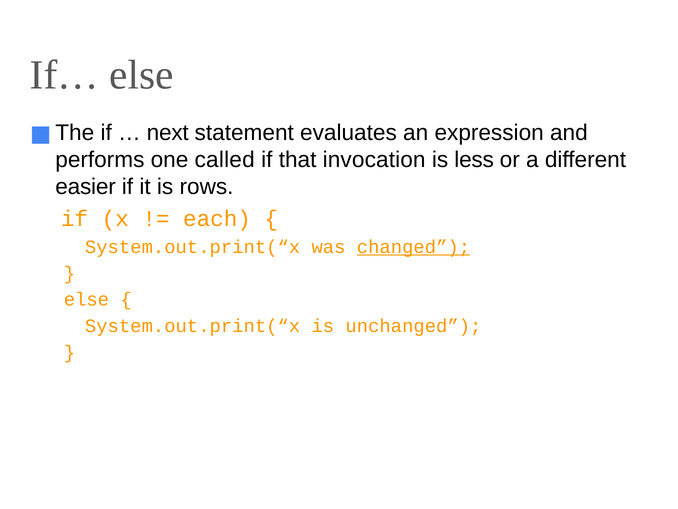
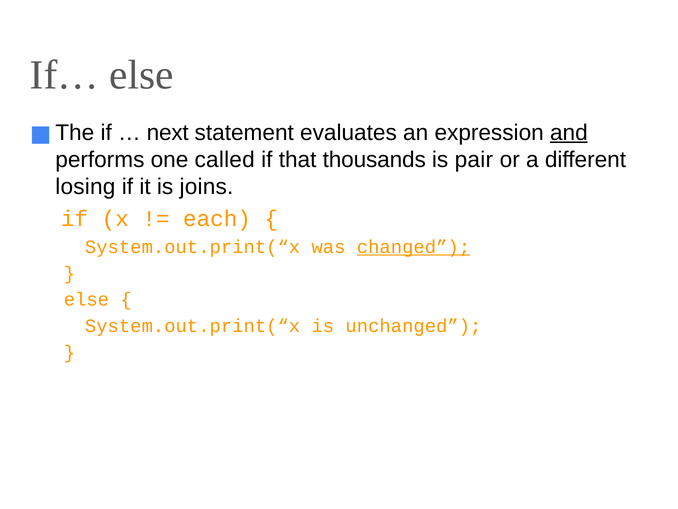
and underline: none -> present (569, 132)
invocation: invocation -> thousands (374, 160)
less: less -> pair (474, 160)
easier: easier -> losing (85, 187)
rows: rows -> joins (206, 187)
